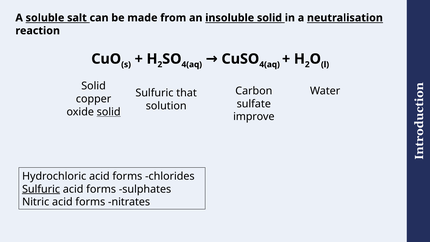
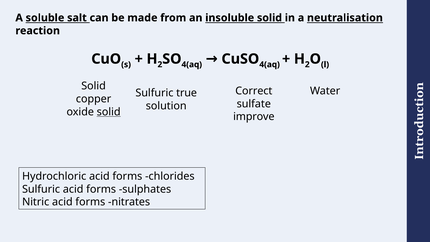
Carbon: Carbon -> Correct (254, 91)
that: that -> true (187, 93)
Sulfuric underline: present -> none (41, 189)
